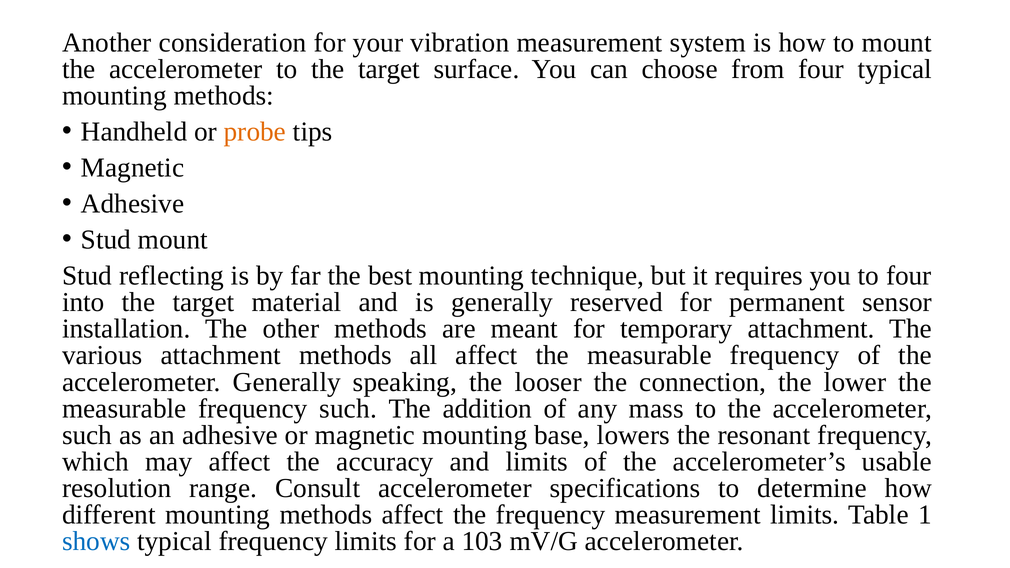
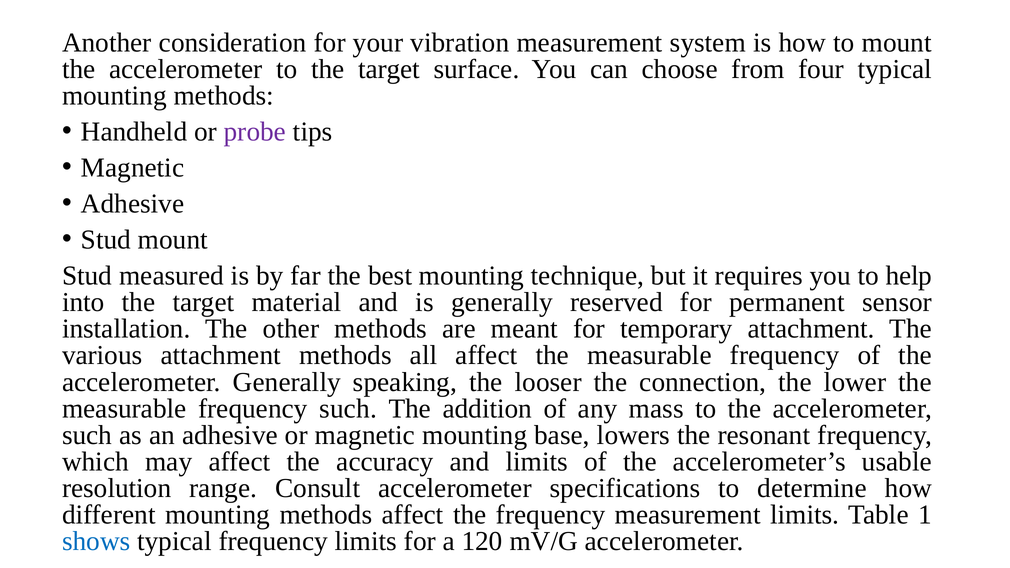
probe colour: orange -> purple (255, 132)
reflecting: reflecting -> measured (172, 276)
to four: four -> help (909, 276)
103: 103 -> 120 (482, 541)
